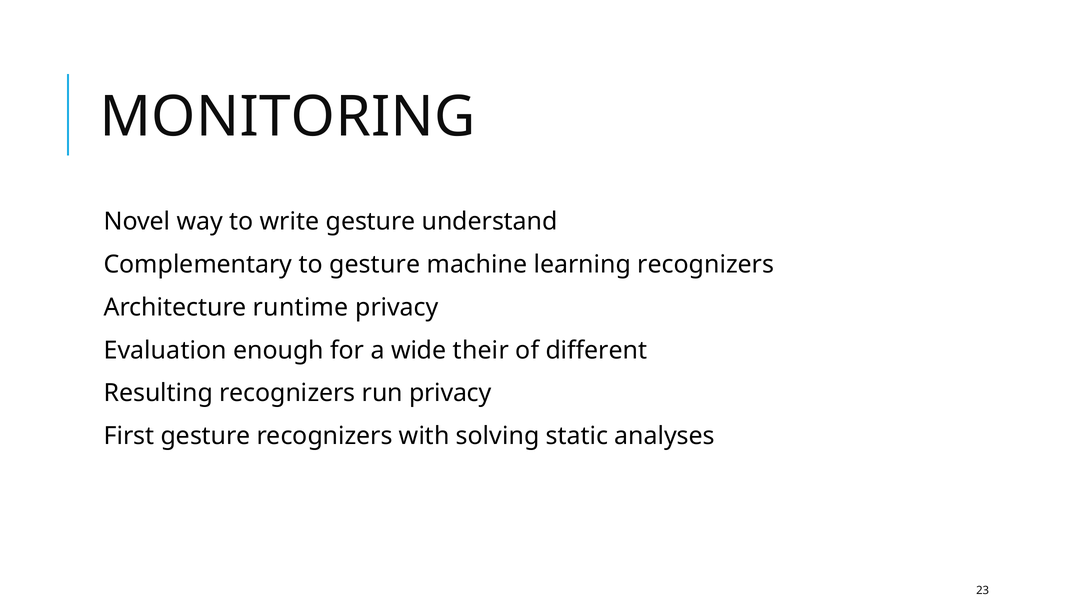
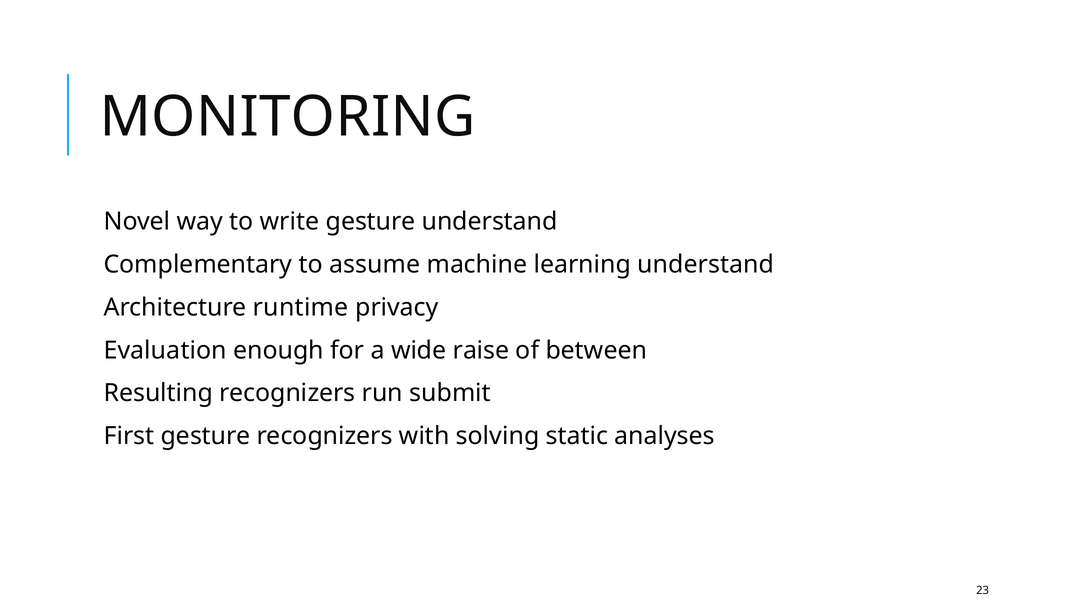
to gesture: gesture -> assume (375, 264)
learning recognizers: recognizers -> understand (706, 264)
their: their -> raise (481, 350)
different: different -> between (596, 350)
run privacy: privacy -> submit (450, 393)
